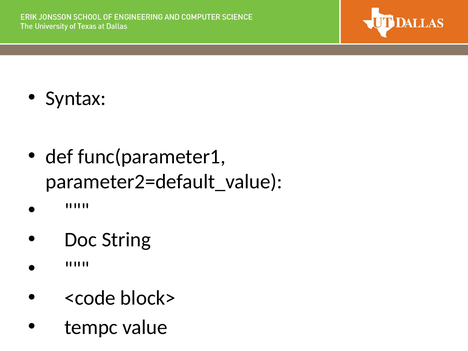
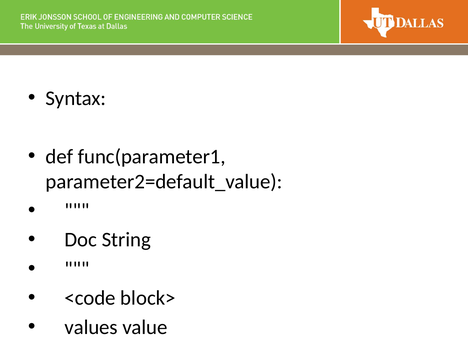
tempc: tempc -> values (91, 327)
